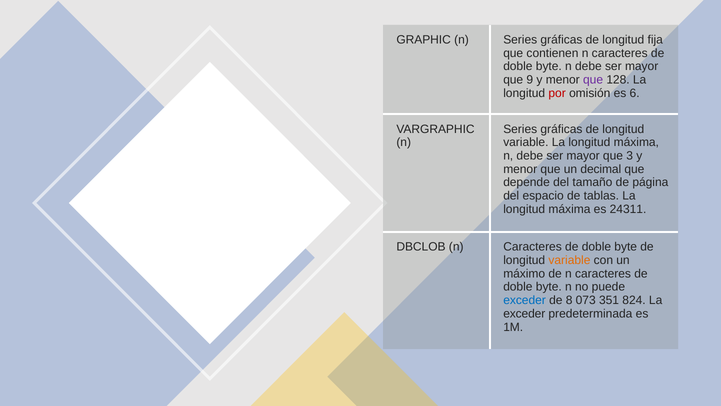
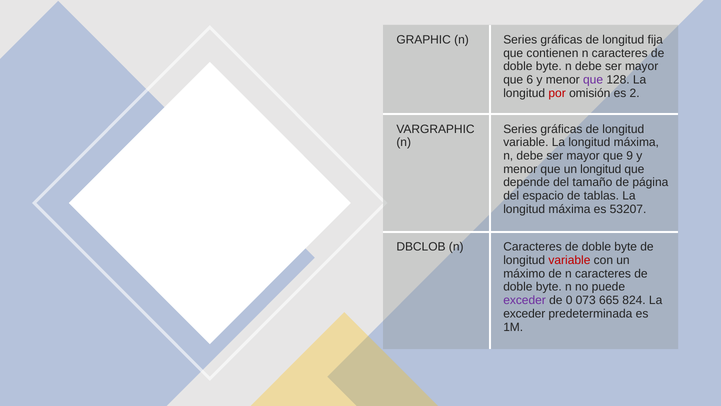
9: 9 -> 6 (530, 80)
6: 6 -> 2 (635, 93)
3: 3 -> 9 (630, 156)
un decimal: decimal -> longitud (601, 169)
24311: 24311 -> 53207 (628, 209)
variable colour: orange -> red (569, 260)
exceder colour: blue -> purple (525, 300)
8: 8 -> 0 (569, 300)
351: 351 -> 665 (609, 300)
